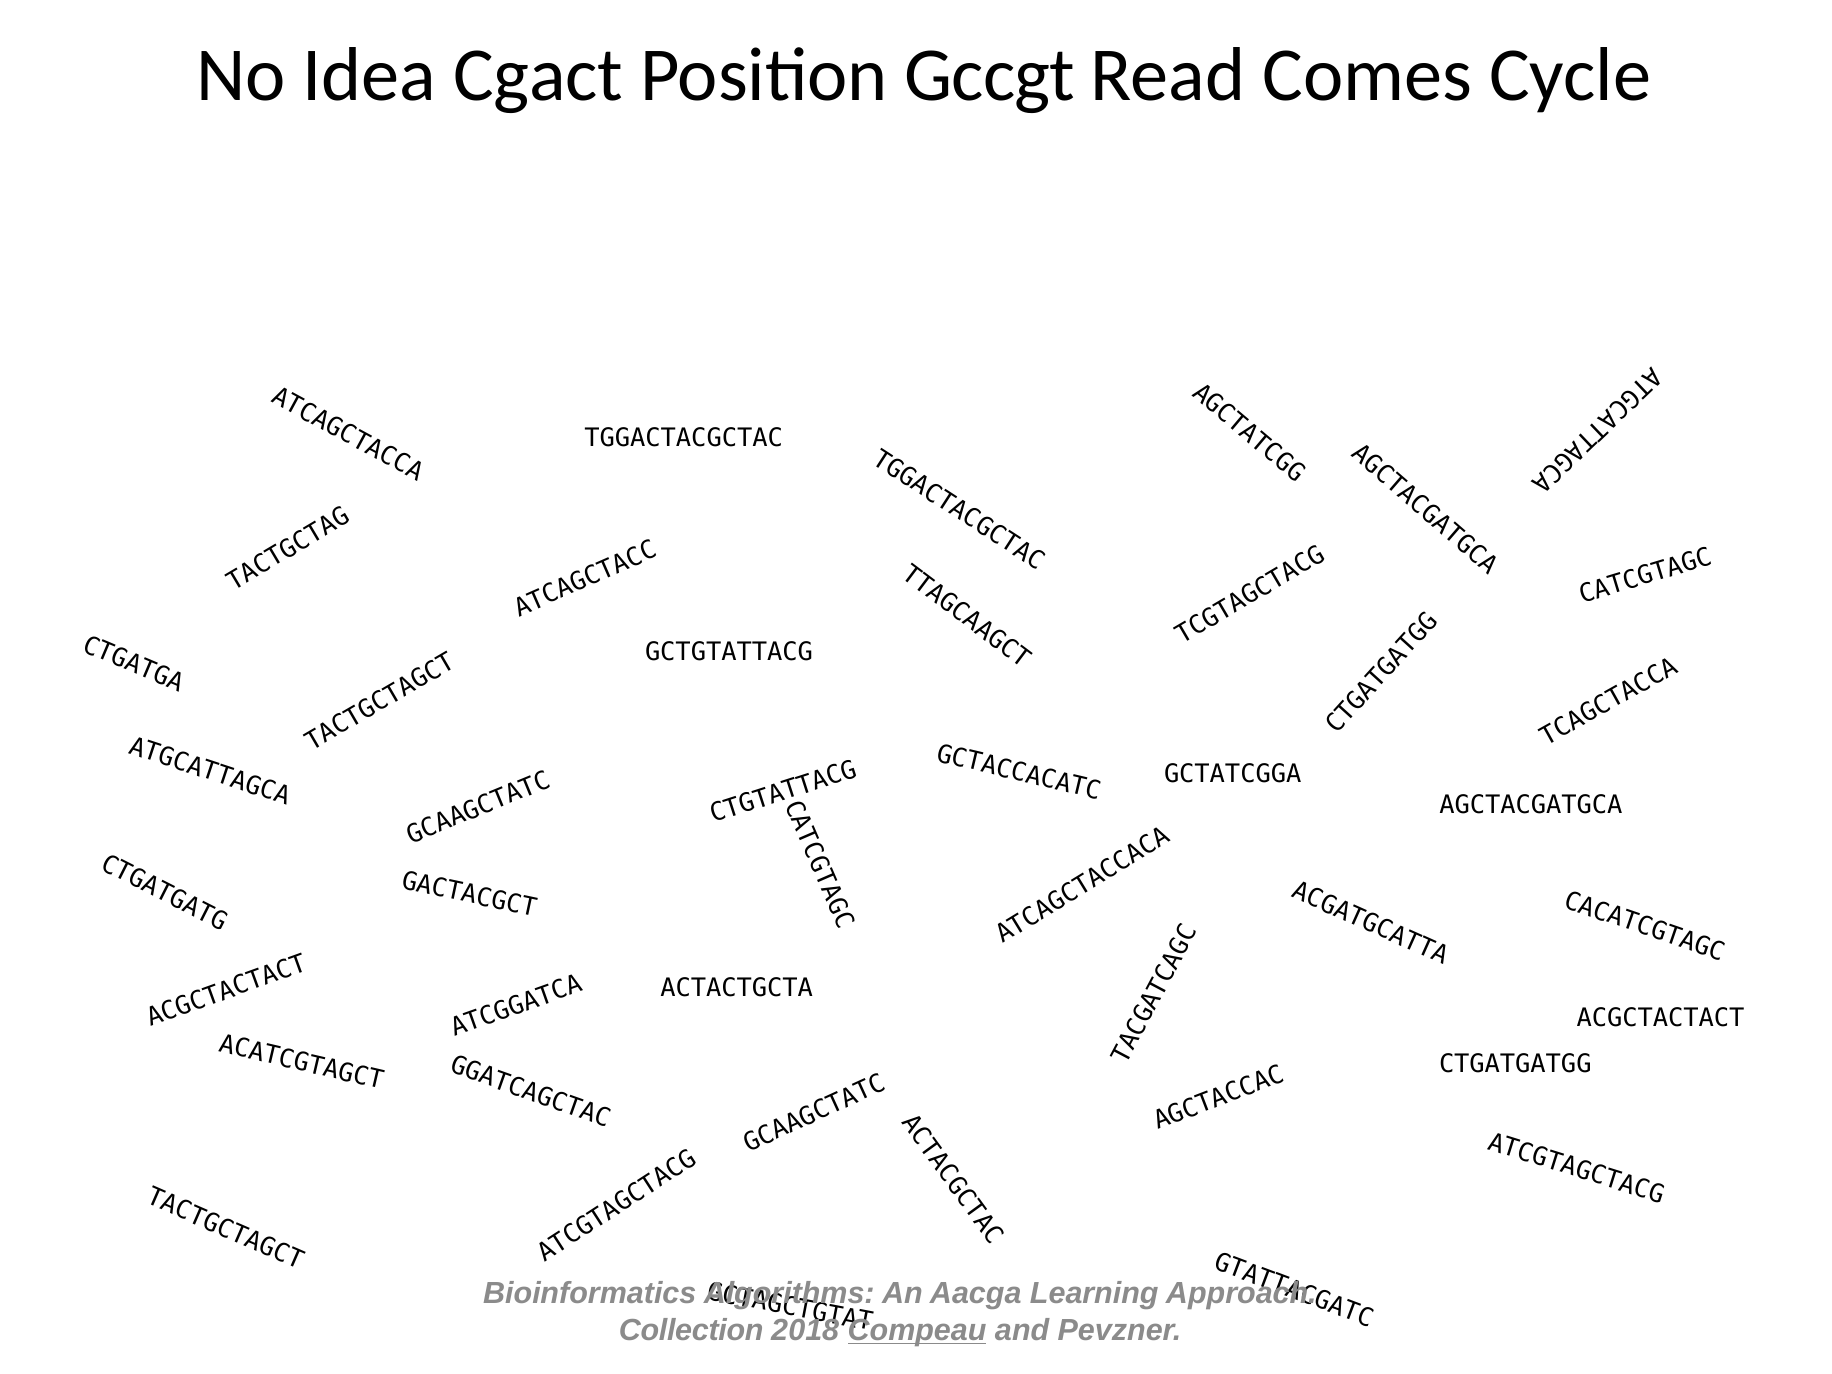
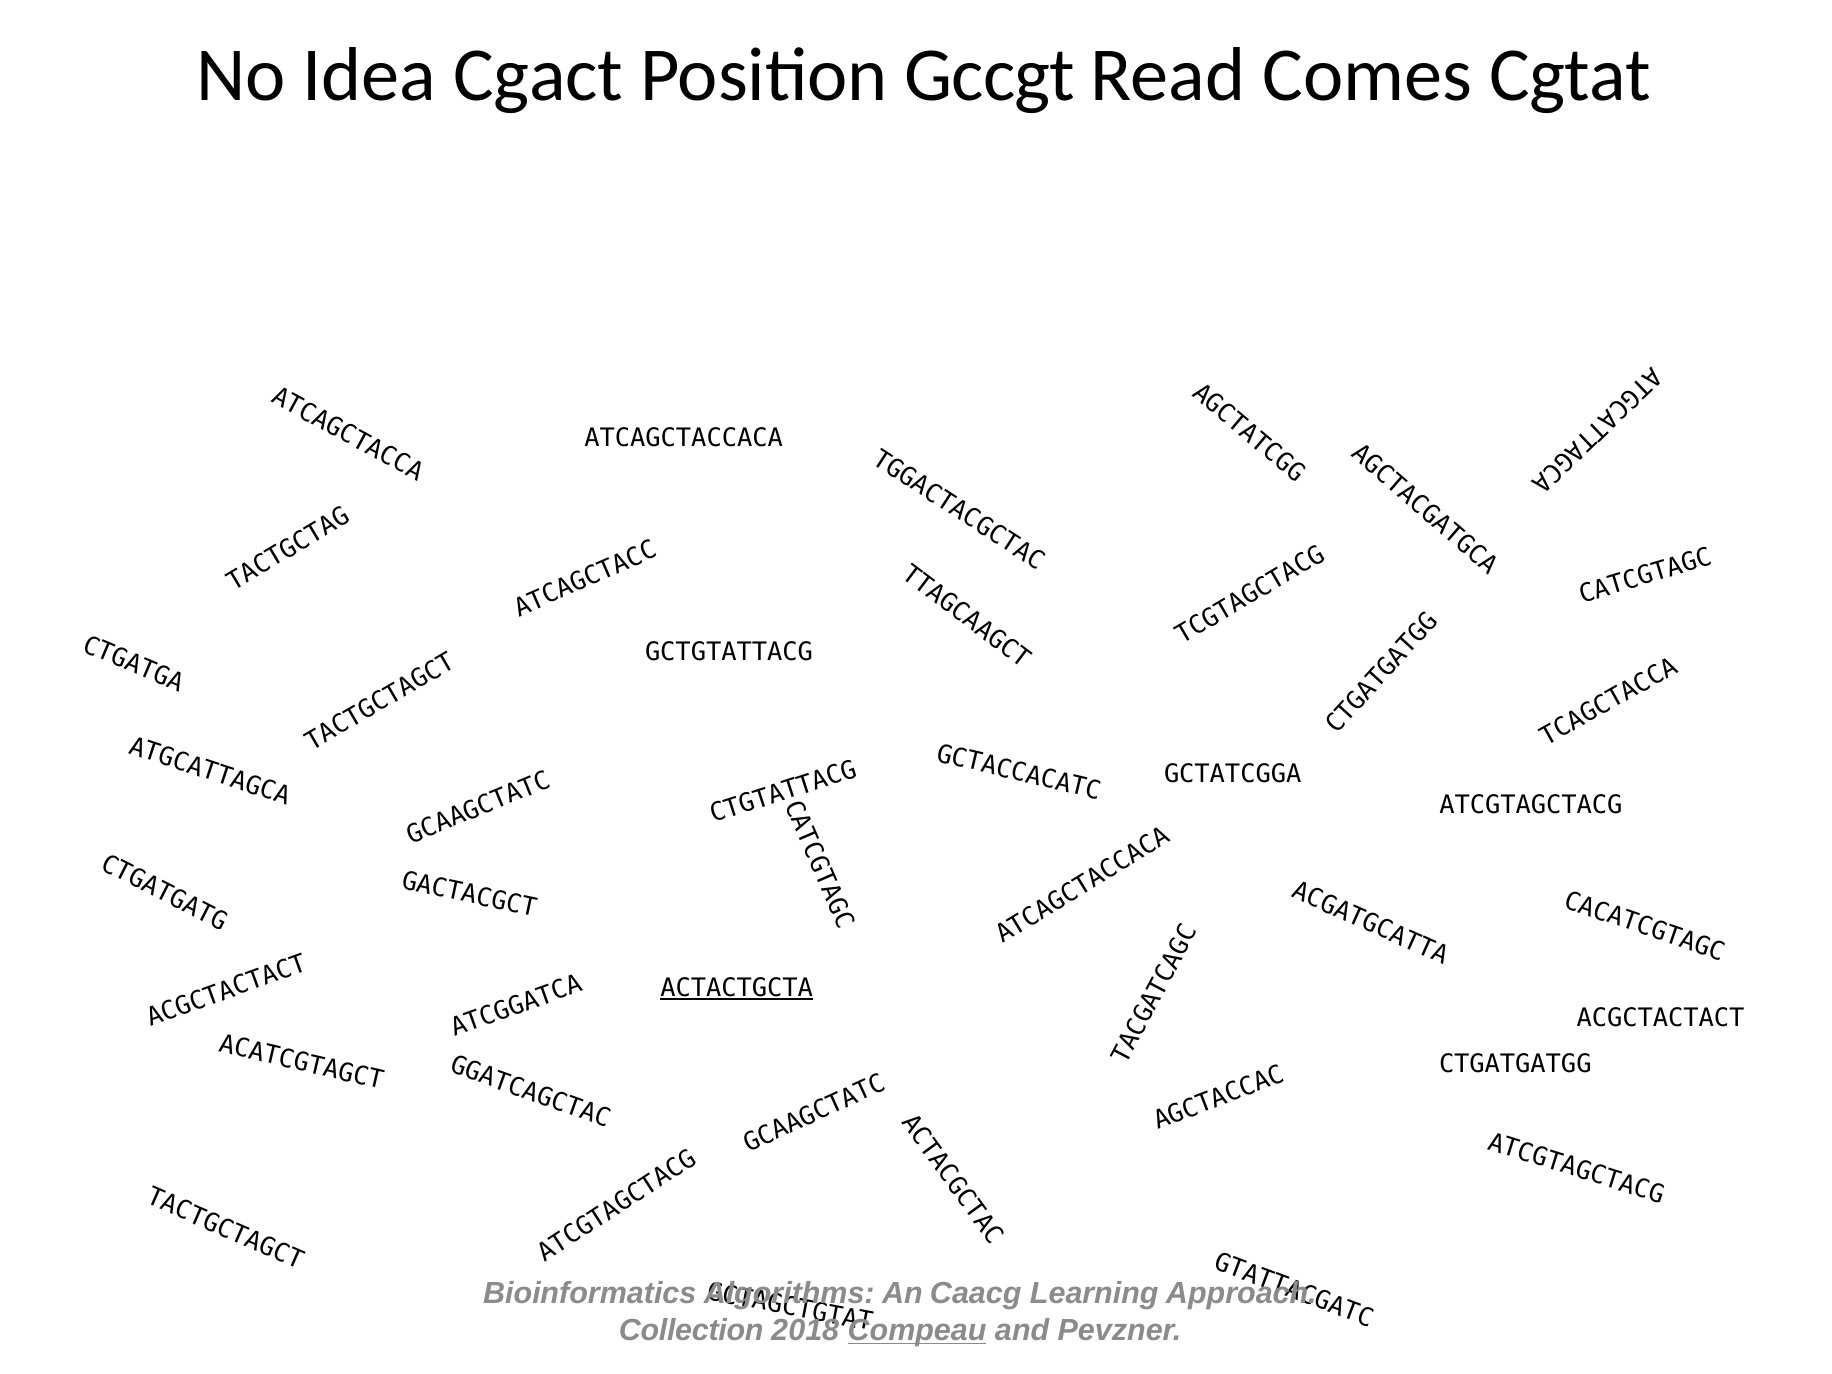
Cycle: Cycle -> Cgtat (1570, 75)
TGGACTACGCTAC: TGGACTACGCTAC -> ATCAGCTACCACA (684, 438)
AGCTACGATGCA: AGCTACGATGCA -> ATCGTAGCTACG (1531, 805)
ACTACTGCTA underline: none -> present (737, 988)
Aacga: Aacga -> Caacg (976, 1294)
